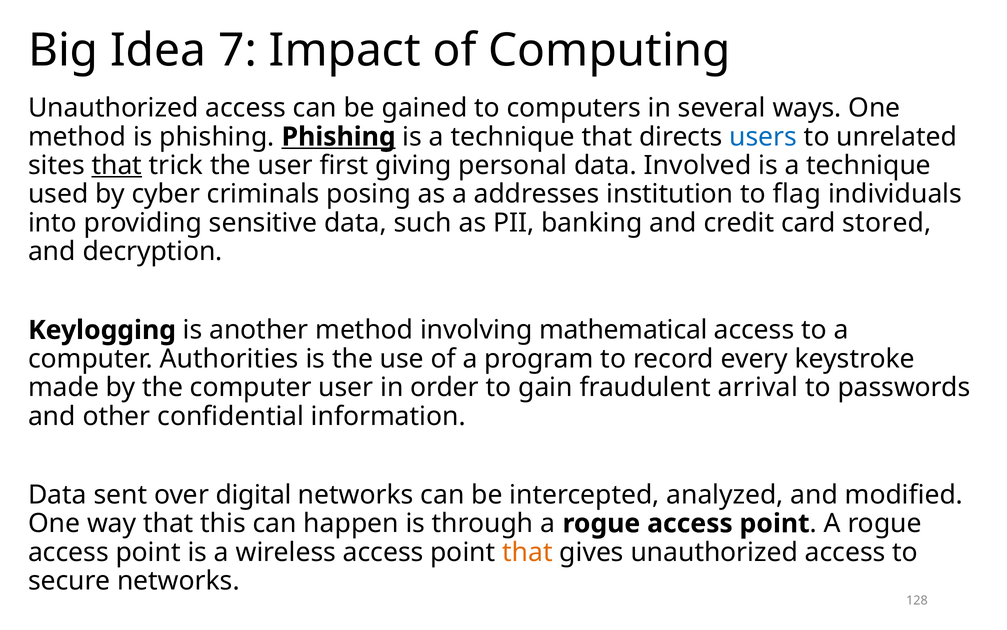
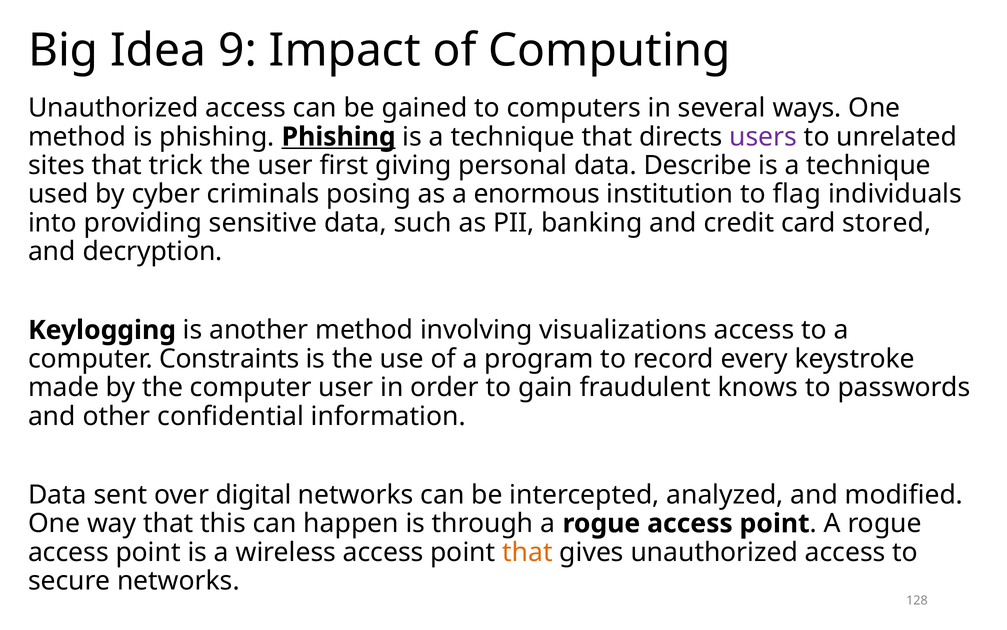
7: 7 -> 9 (238, 50)
users colour: blue -> purple (763, 137)
that underline: present -> none (117, 165)
Involved: Involved -> Describe (698, 165)
addresses: addresses -> enormous (537, 194)
mathematical: mathematical -> visualizations (623, 330)
Authorities: Authorities -> Constraints (229, 359)
arrival: arrival -> knows (758, 387)
